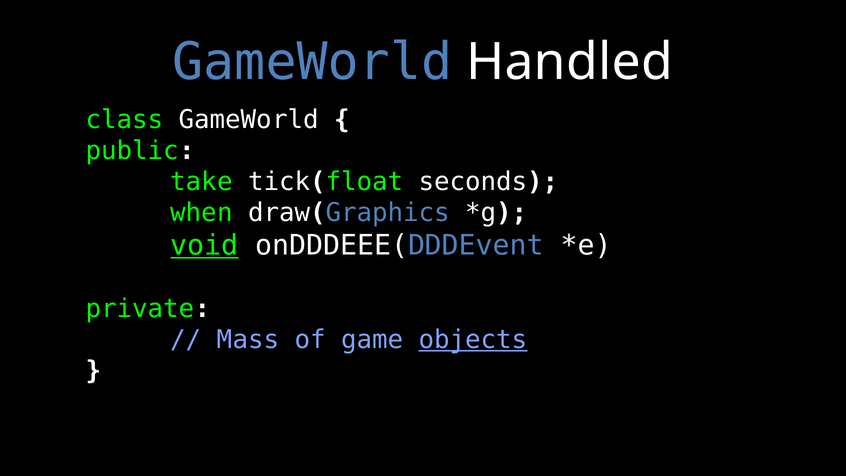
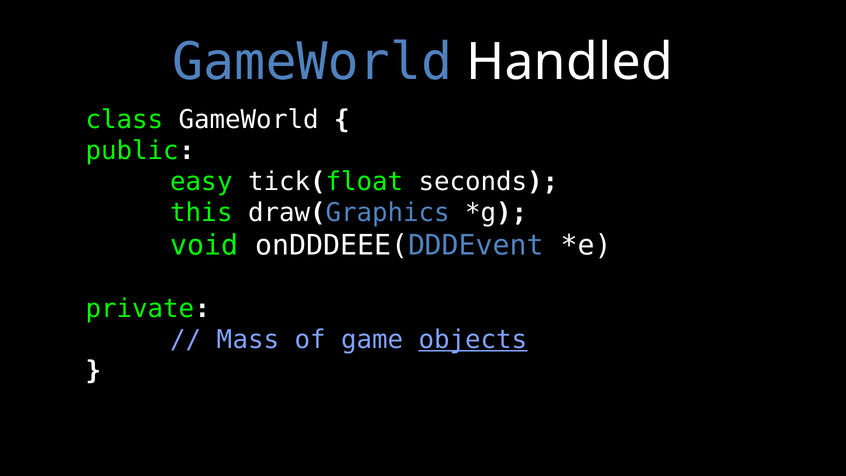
take: take -> easy (202, 182)
when: when -> this (202, 213)
void underline: present -> none (204, 245)
